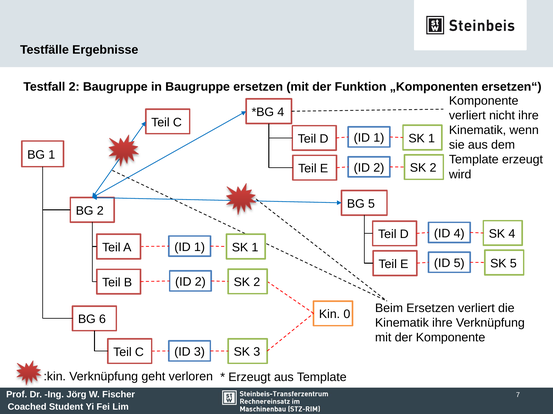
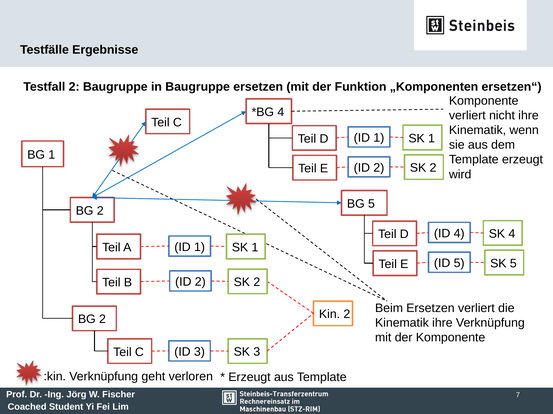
Kin 0: 0 -> 2 (347, 315)
6: 6 -> 2 (102, 320)
